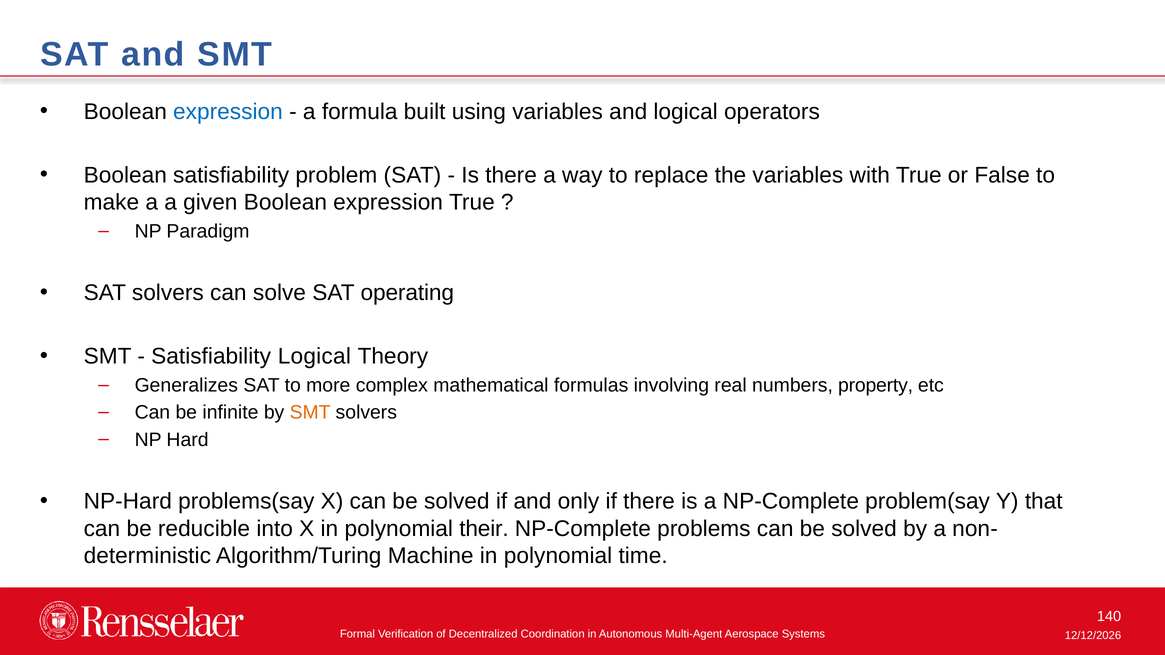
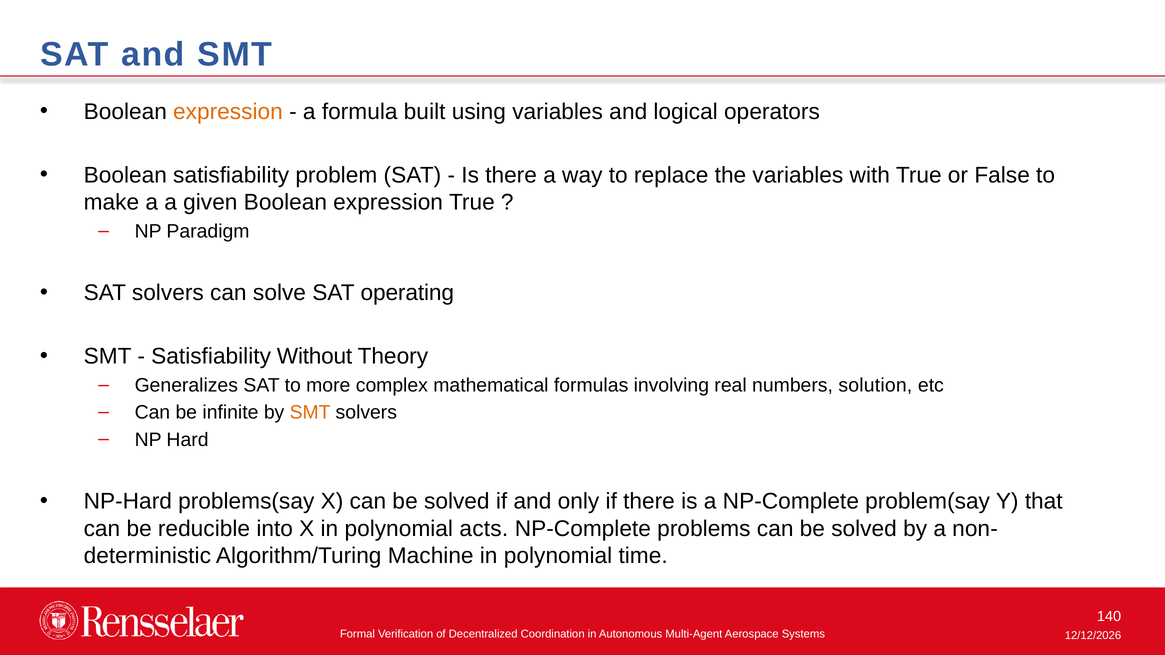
expression colour: blue -> orange (228, 112)
Satisfiability Logical: Logical -> Without (315, 357)
property: property -> solution (875, 385)
their: their -> acts (484, 529)
